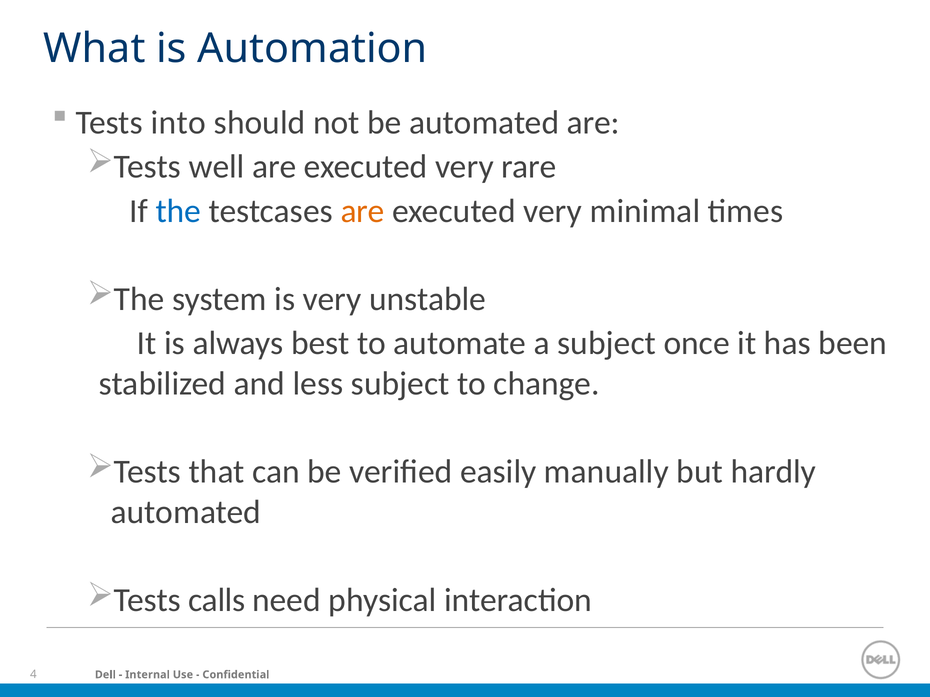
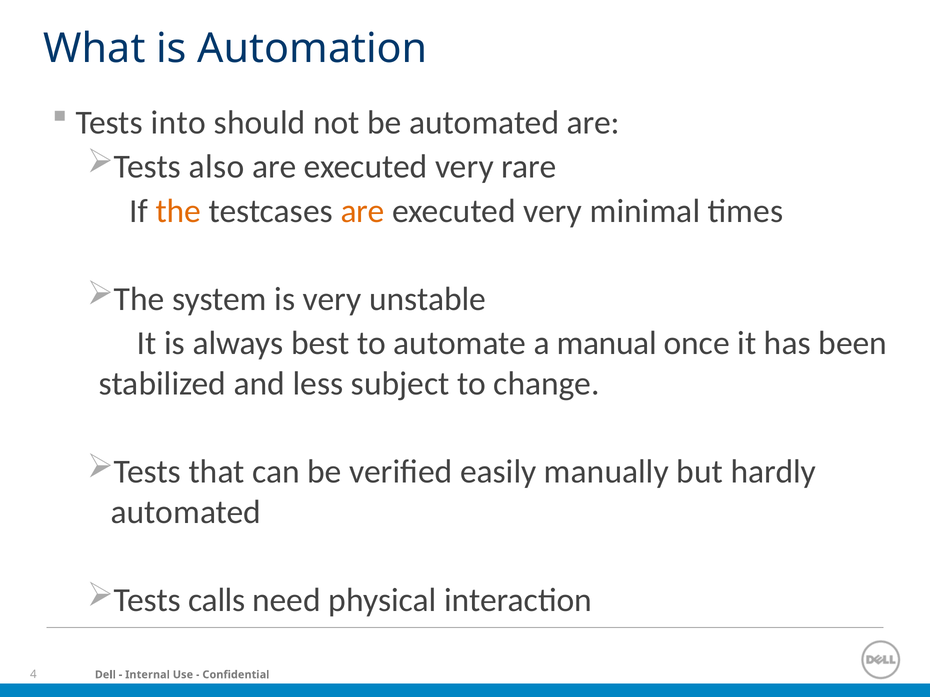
well: well -> also (216, 167)
the colour: blue -> orange (178, 211)
a subject: subject -> manual (607, 344)
